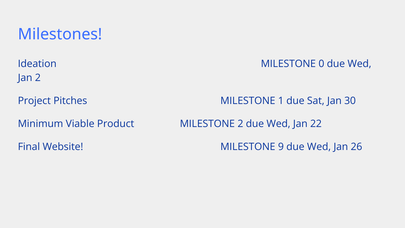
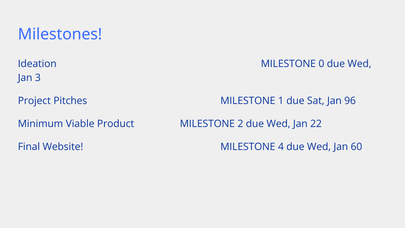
Jan 2: 2 -> 3 (38, 78)
30: 30 -> 96 (350, 101)
9: 9 -> 4 (281, 147)
26: 26 -> 60 (356, 147)
